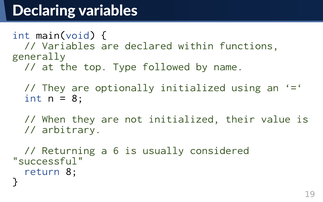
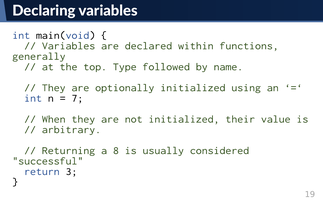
8: 8 -> 7 (77, 98)
6: 6 -> 8 (116, 150)
return 8: 8 -> 3 (72, 171)
